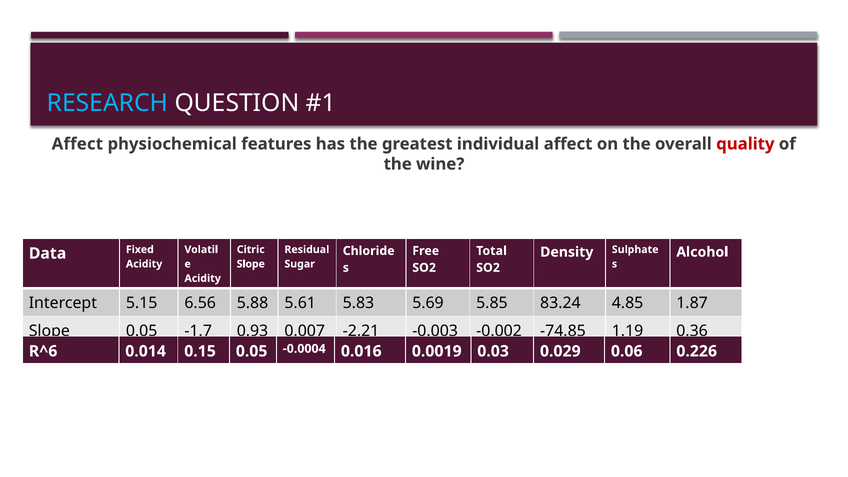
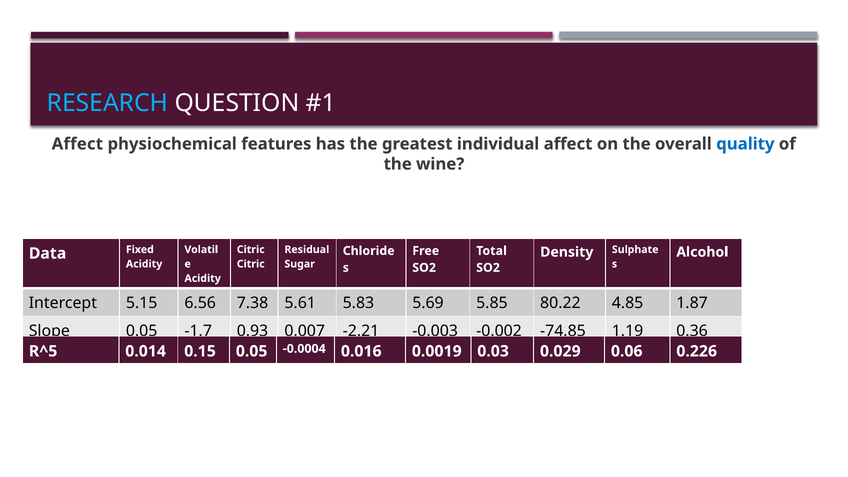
quality colour: red -> blue (745, 144)
Slope: Slope -> Citric (251, 264)
5.88: 5.88 -> 7.38 (253, 303)
83.24: 83.24 -> 80.22 (560, 303)
R^6: R^6 -> R^5 (43, 351)
